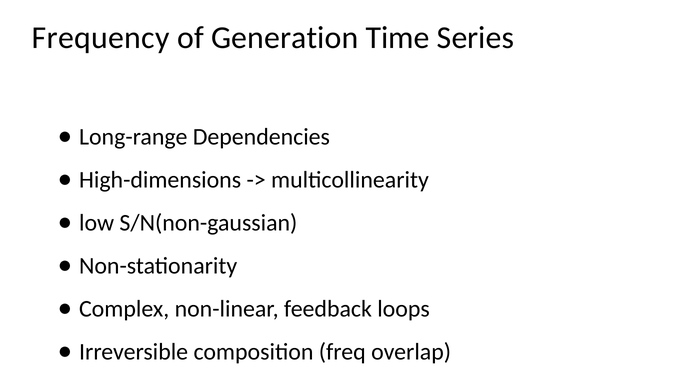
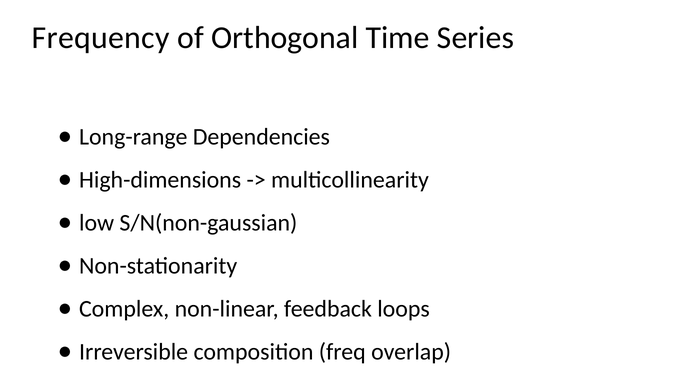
Generation: Generation -> Orthogonal (285, 38)
